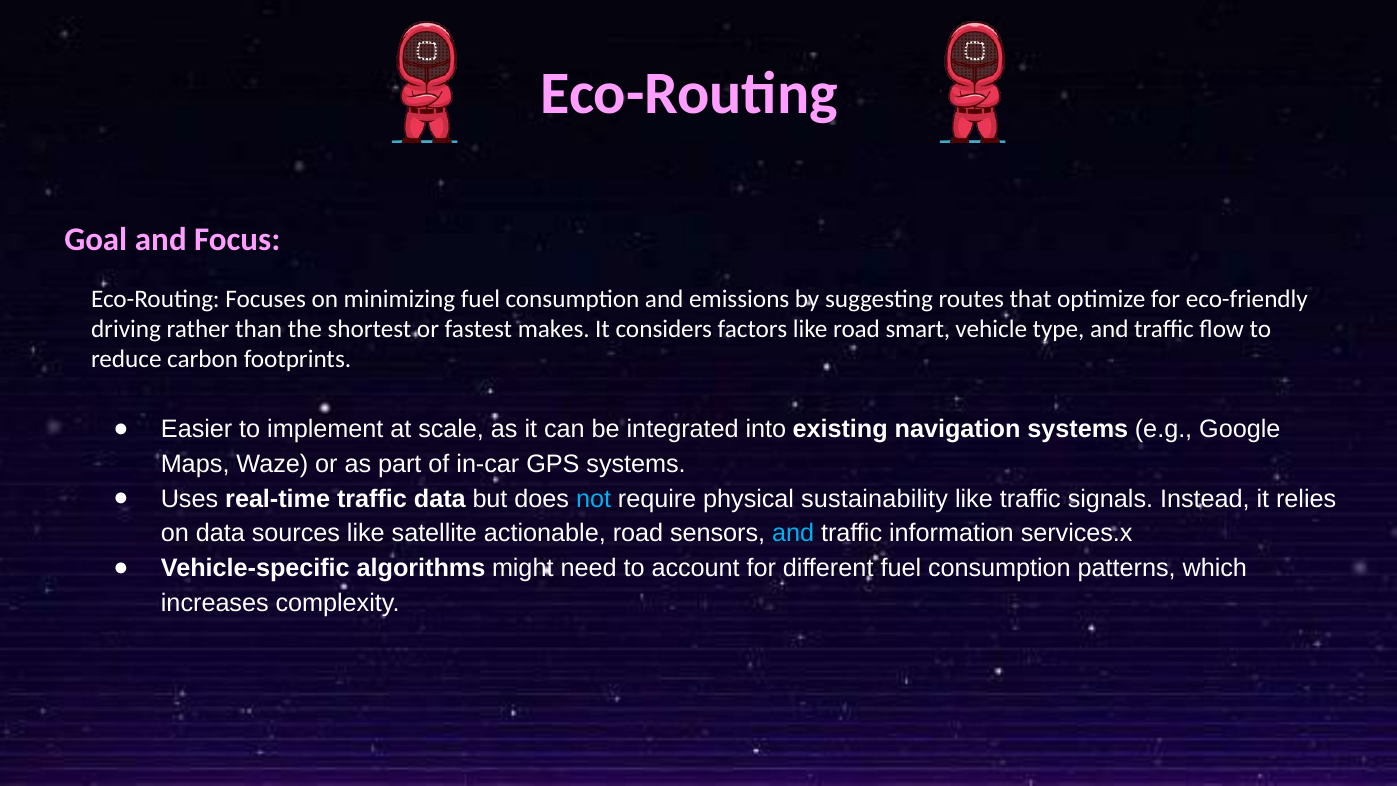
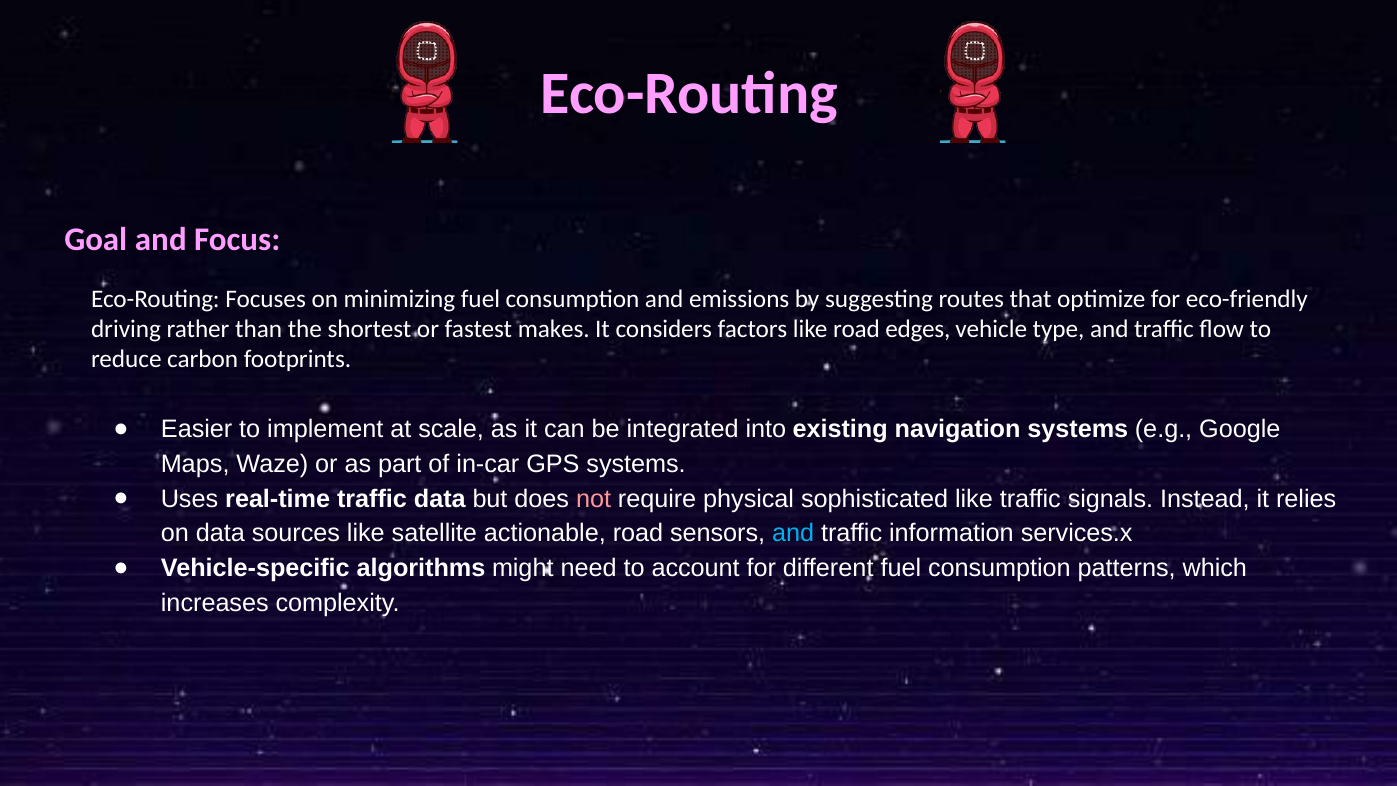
smart: smart -> edges (918, 329)
not colour: light blue -> pink (594, 499)
sustainability: sustainability -> sophisticated (875, 499)
